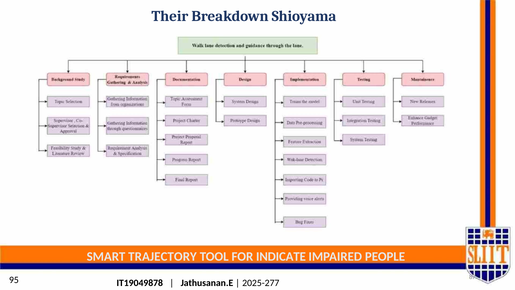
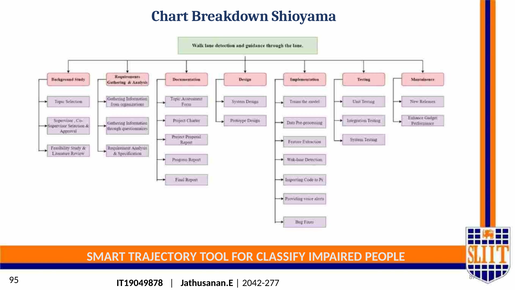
Their: Their -> Chart (170, 16)
INDICATE: INDICATE -> CLASSIFY (281, 256)
2025-277: 2025-277 -> 2042-277 (261, 283)
